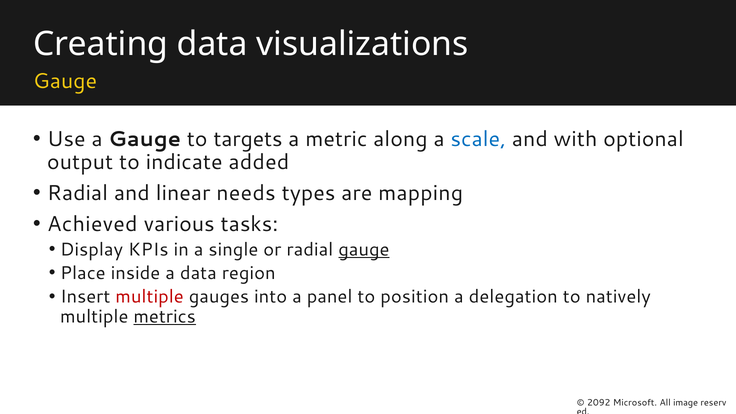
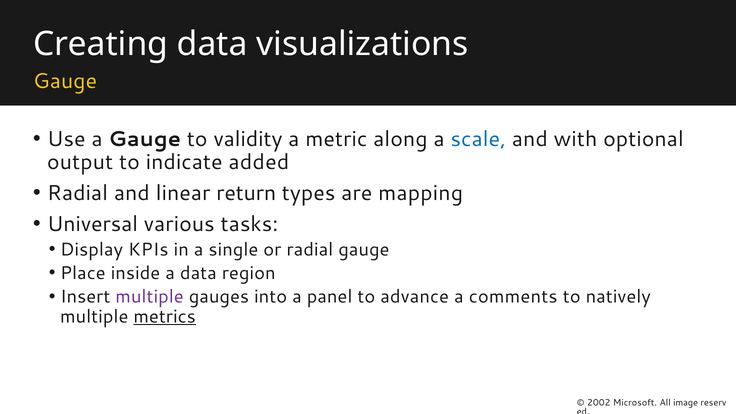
targets: targets -> validity (248, 139)
needs: needs -> return (246, 193)
Achieved: Achieved -> Universal (92, 224)
gauge underline: present -> none (364, 249)
multiple colour: red -> purple (150, 297)
position: position -> advance (415, 297)
delegation: delegation -> comments (513, 297)
2092: 2092 -> 2002 (599, 403)
